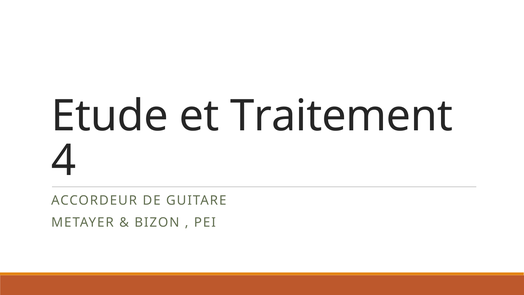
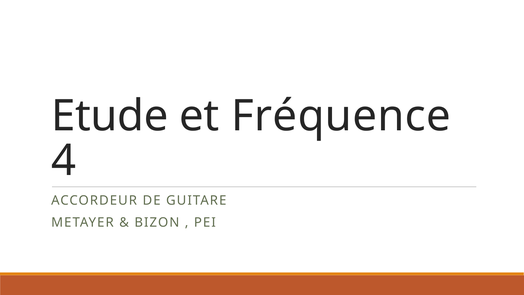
Traitement: Traitement -> Fréquence (341, 116)
